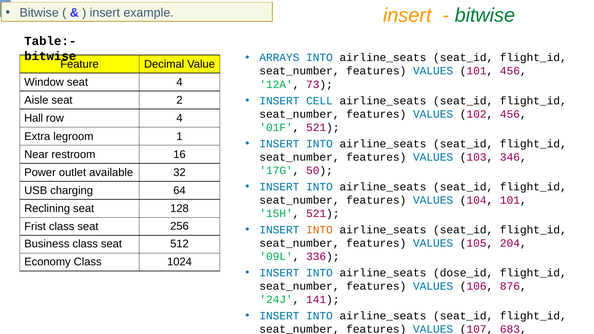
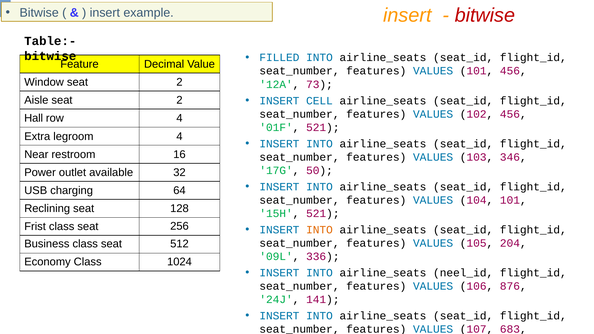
bitwise colour: green -> red (485, 15)
ARRAYS: ARRAYS -> FILLED (279, 58)
Window seat 4: 4 -> 2 (179, 82)
legroom 1: 1 -> 4 (179, 136)
dose_id: dose_id -> neel_id (463, 273)
